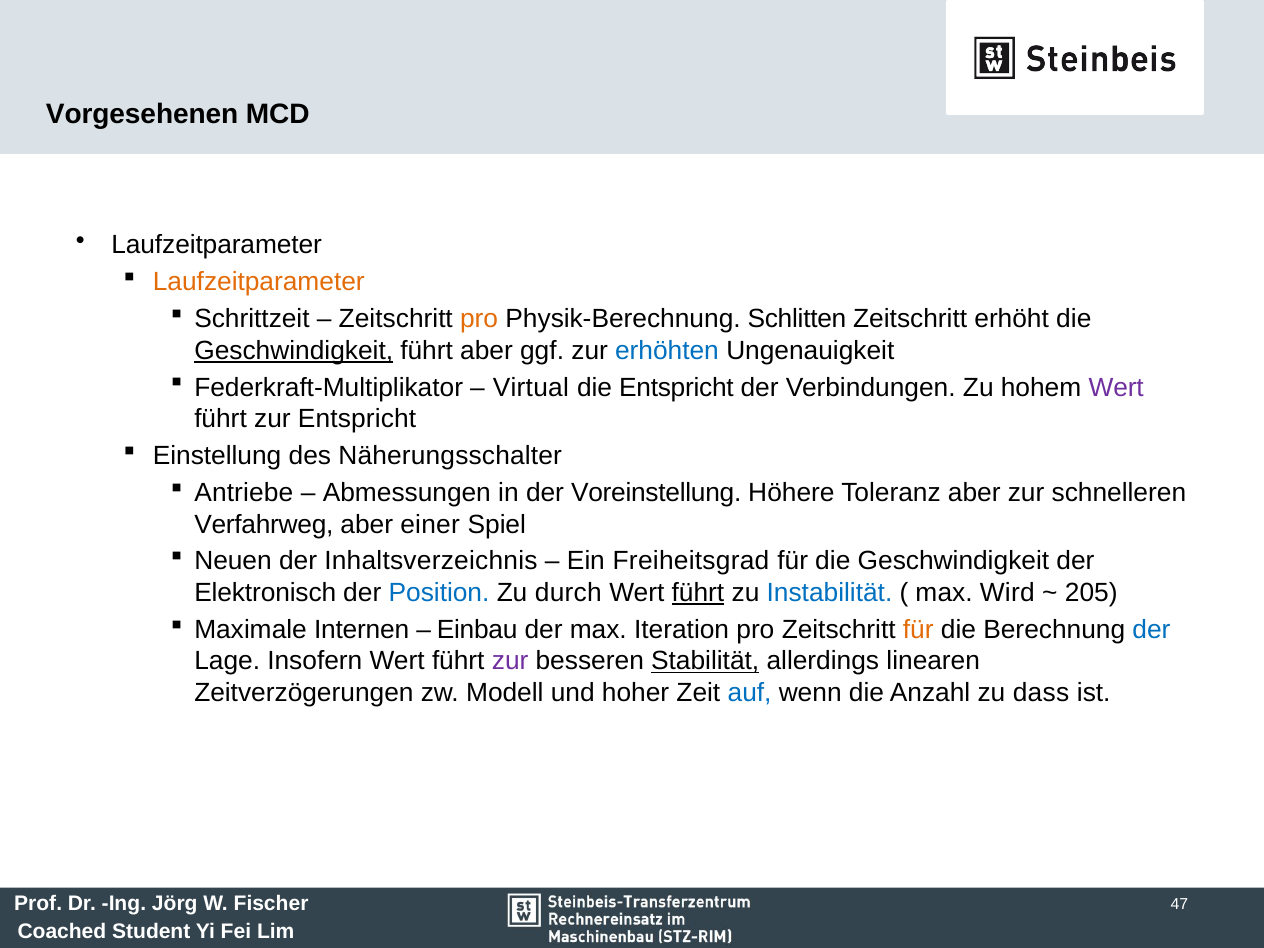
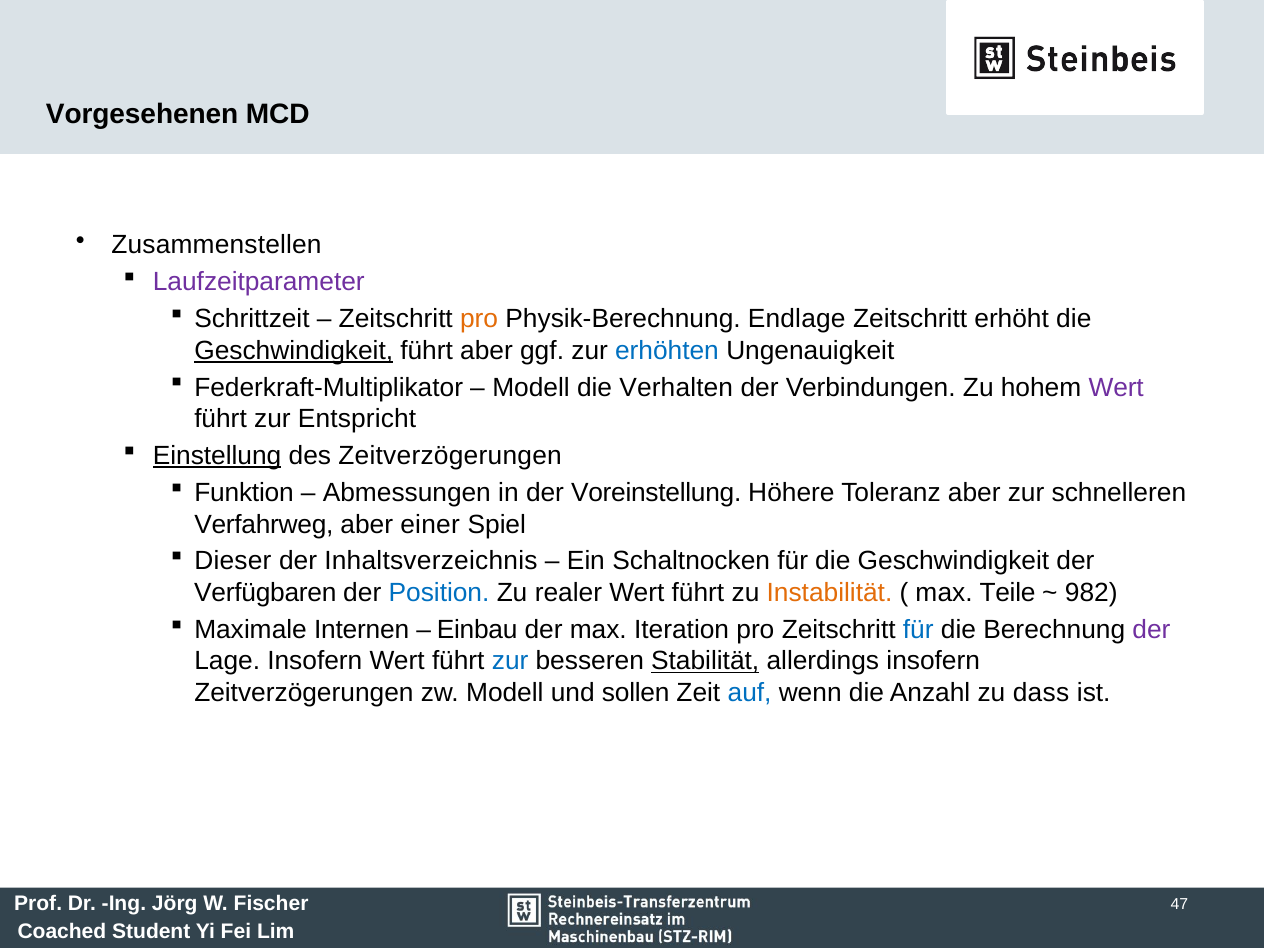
Laufzeitparameter: Laufzeitparameter -> Zusammenstellen (216, 245)
Laufzeitparameter colour: orange -> purple (259, 282)
Schlitten: Schlitten -> Endlage (797, 319)
Virtual: Virtual -> Modell (531, 387)
die Entspricht: Entspricht -> Verhalten (676, 387)
Einstellung underline: none -> present (217, 456)
des Näherungsschalter: Näherungsschalter -> Zeitverzögerungen (450, 456)
Antriebe: Antriebe -> Funktion (244, 493)
Neuen: Neuen -> Dieser (233, 561)
Freiheitsgrad: Freiheitsgrad -> Schaltnocken (691, 561)
Elektronisch: Elektronisch -> Verfügbaren (265, 593)
durch: durch -> realer (568, 593)
führt underline: present -> none (698, 593)
Instabilität colour: blue -> orange (829, 593)
Wird: Wird -> Teile (1008, 593)
205: 205 -> 982 (1091, 593)
für colour: orange -> blue (918, 630)
der colour: blue -> purple (1151, 630)
zur colour: purple -> blue (510, 661)
allerdings linearen: linearen -> insofern (933, 661)
hoher: hoher -> sollen (636, 693)
